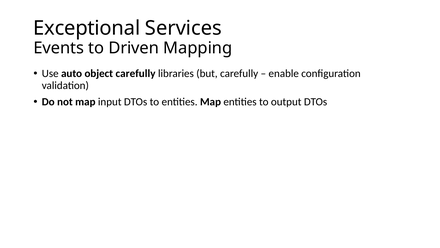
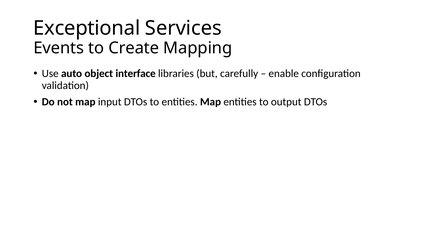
Driven: Driven -> Create (134, 48)
object carefully: carefully -> interface (136, 73)
